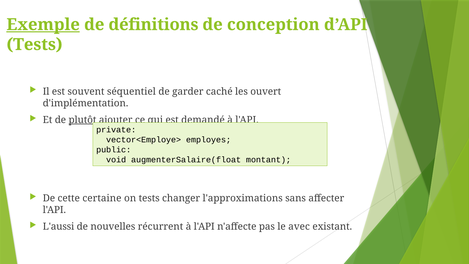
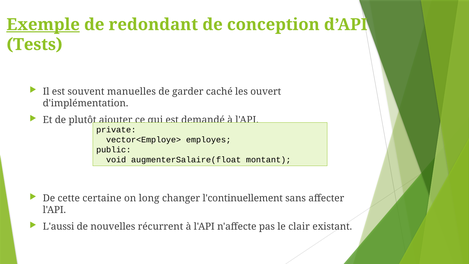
définitions: définitions -> redondant (153, 25)
séquentiel: séquentiel -> manuelles (131, 91)
plutôt underline: present -> none (83, 120)
on tests: tests -> long (149, 198)
l'approximations: l'approximations -> l'continuellement (243, 198)
avec: avec -> clair (299, 227)
